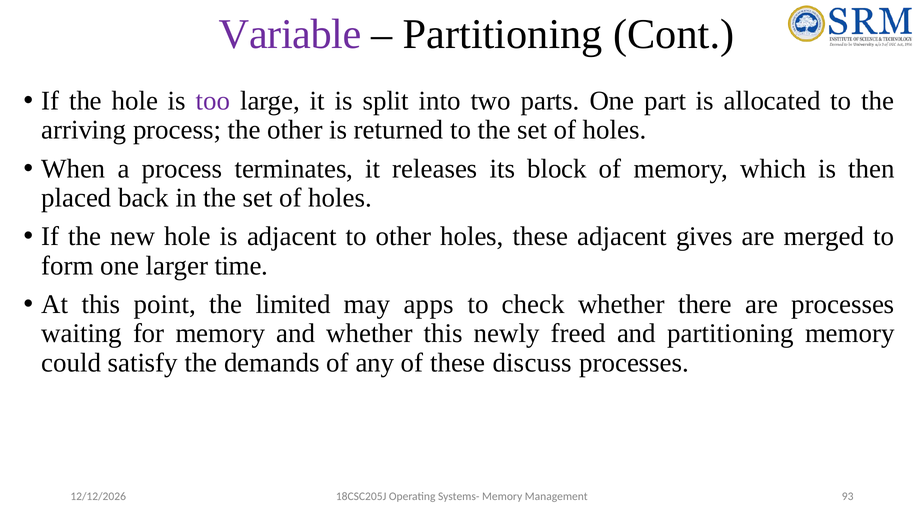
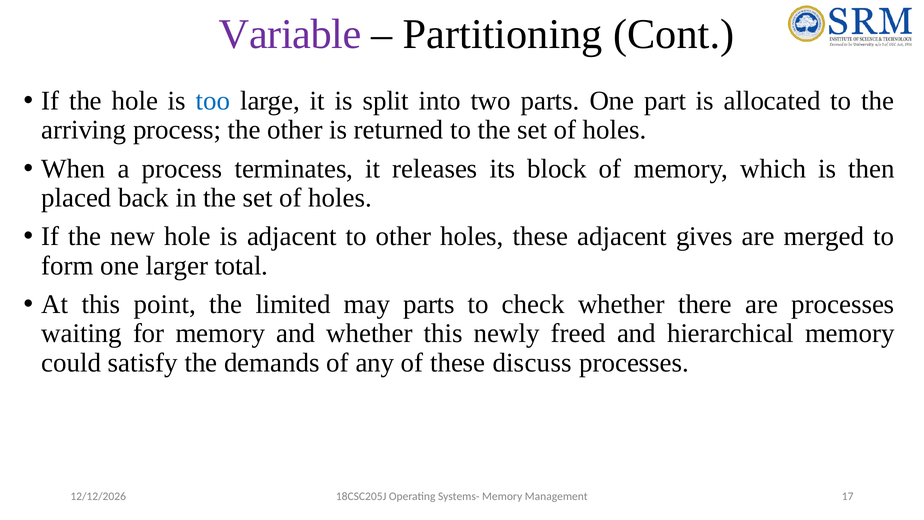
too colour: purple -> blue (213, 101)
time: time -> total (241, 266)
may apps: apps -> parts (429, 304)
and partitioning: partitioning -> hierarchical (731, 333)
93: 93 -> 17 (848, 496)
